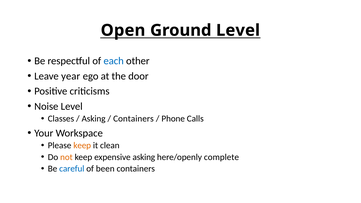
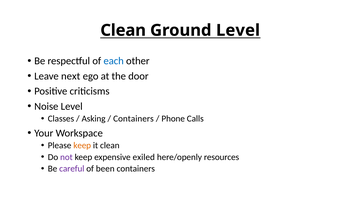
Open: Open -> Clean (123, 30)
year: year -> next (71, 76)
not colour: orange -> purple (66, 157)
expensive asking: asking -> exiled (144, 157)
complete: complete -> resources (222, 157)
careful colour: blue -> purple (72, 169)
